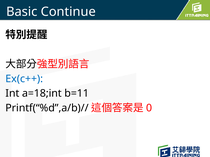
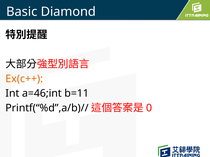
Continue: Continue -> Diamond (68, 12)
Ex(c++ colour: blue -> orange (24, 79)
a=18;int: a=18;int -> a=46;int (42, 94)
